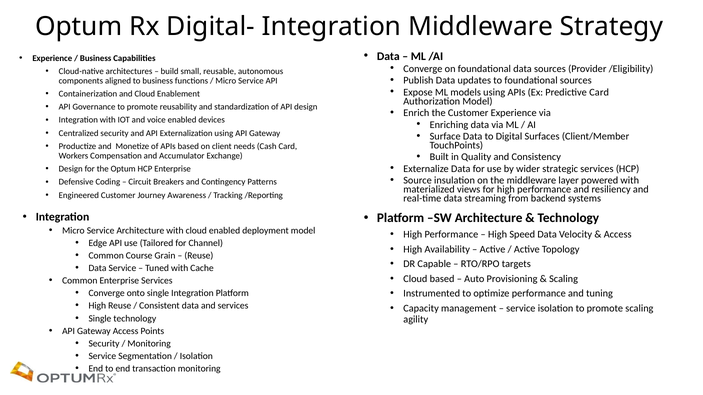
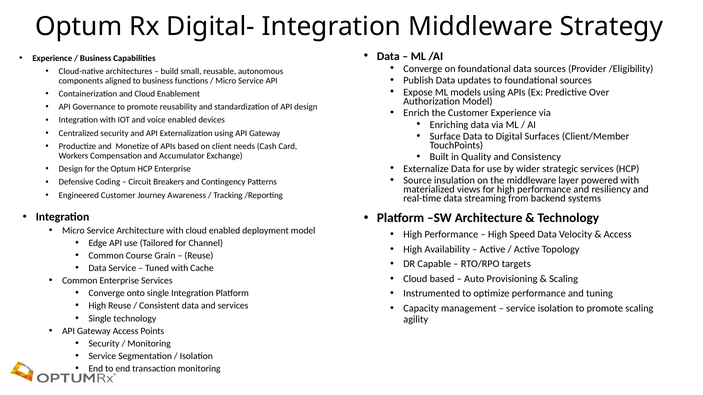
Predictive Card: Card -> Over (599, 92)
